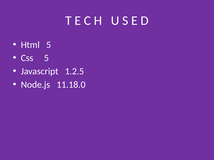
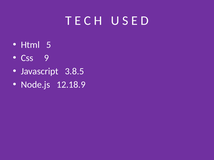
Css 5: 5 -> 9 (47, 58)
1.2.5: 1.2.5 -> 3.8.5 (74, 72)
11.18.0: 11.18.0 -> 12.18.9 (71, 85)
